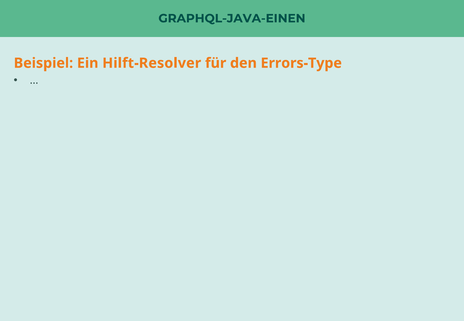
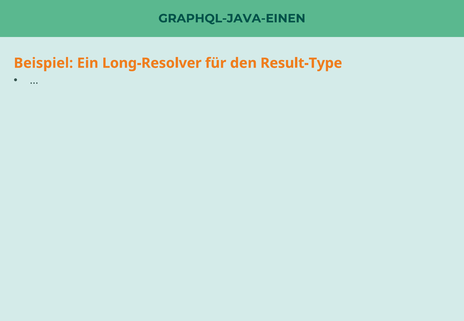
Hilft-Resolver: Hilft-Resolver -> Long-Resolver (152, 63)
Errors-Type: Errors-Type -> Result-Type (301, 63)
